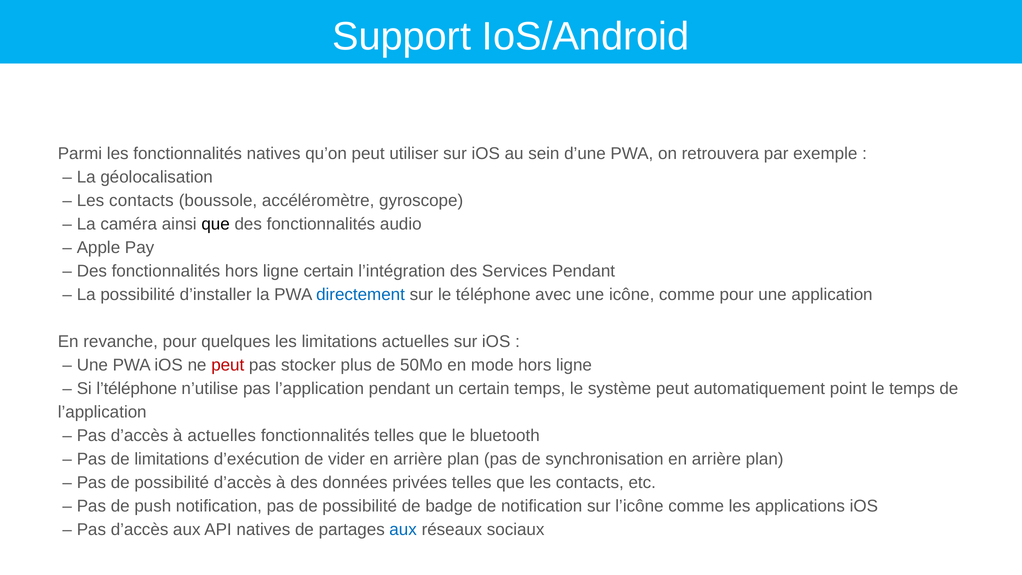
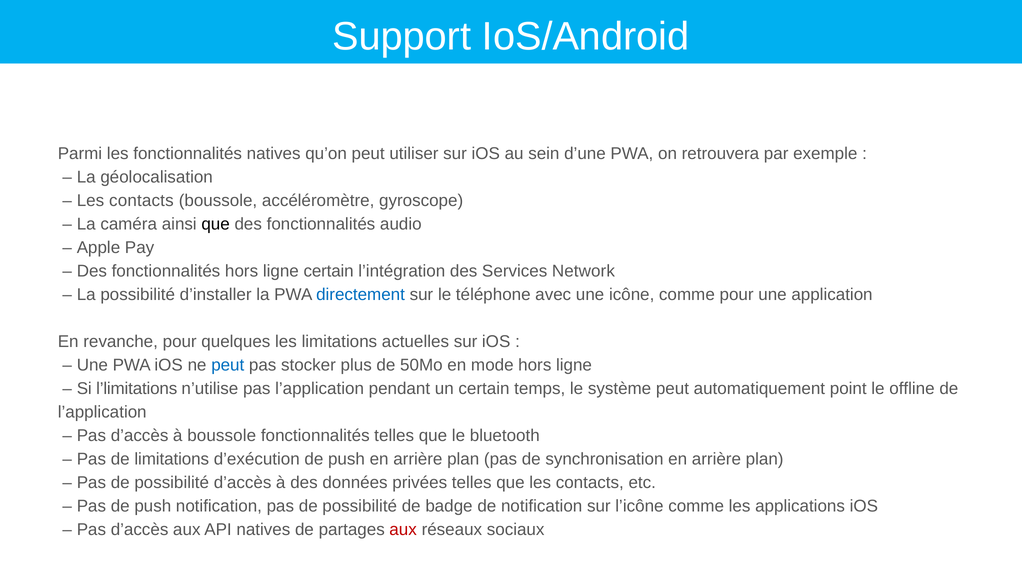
Services Pendant: Pendant -> Network (583, 271)
peut colour: red -> blue (228, 365)
l’téléphone: l’téléphone -> l’limitations (137, 388)
le temps: temps -> offline (912, 388)
à actuelles: actuelles -> boussole (222, 435)
d’exécution de vider: vider -> push (346, 459)
aux colour: blue -> red (403, 529)
